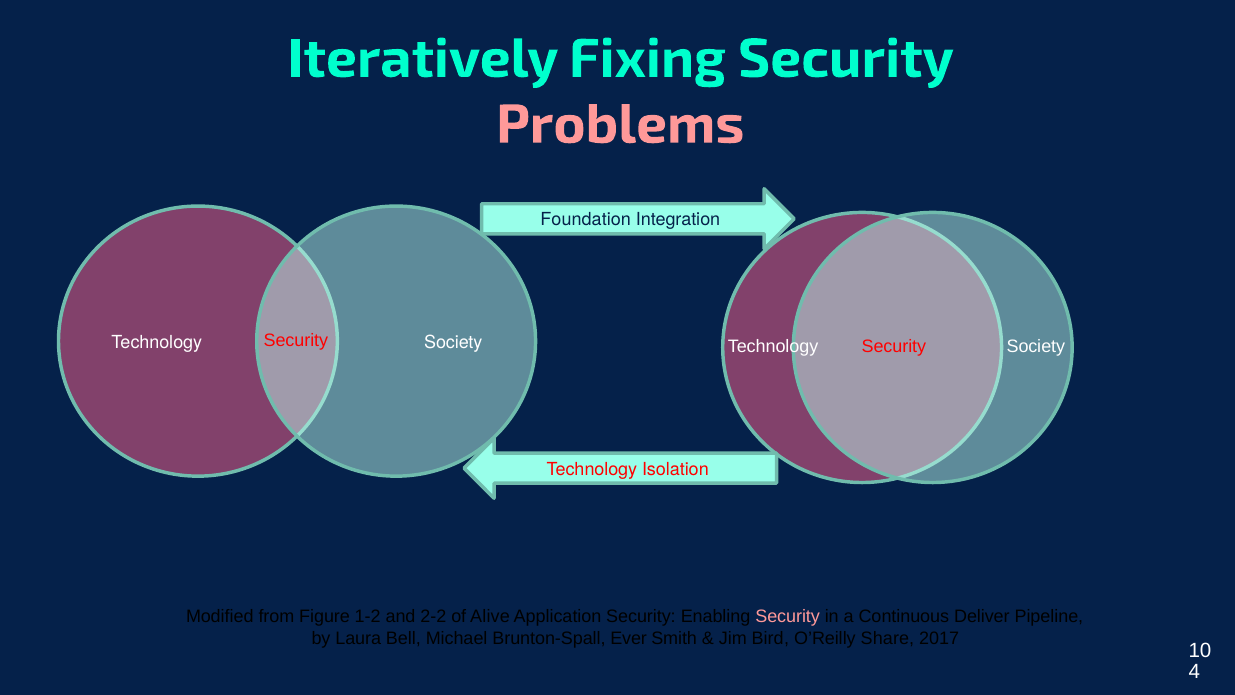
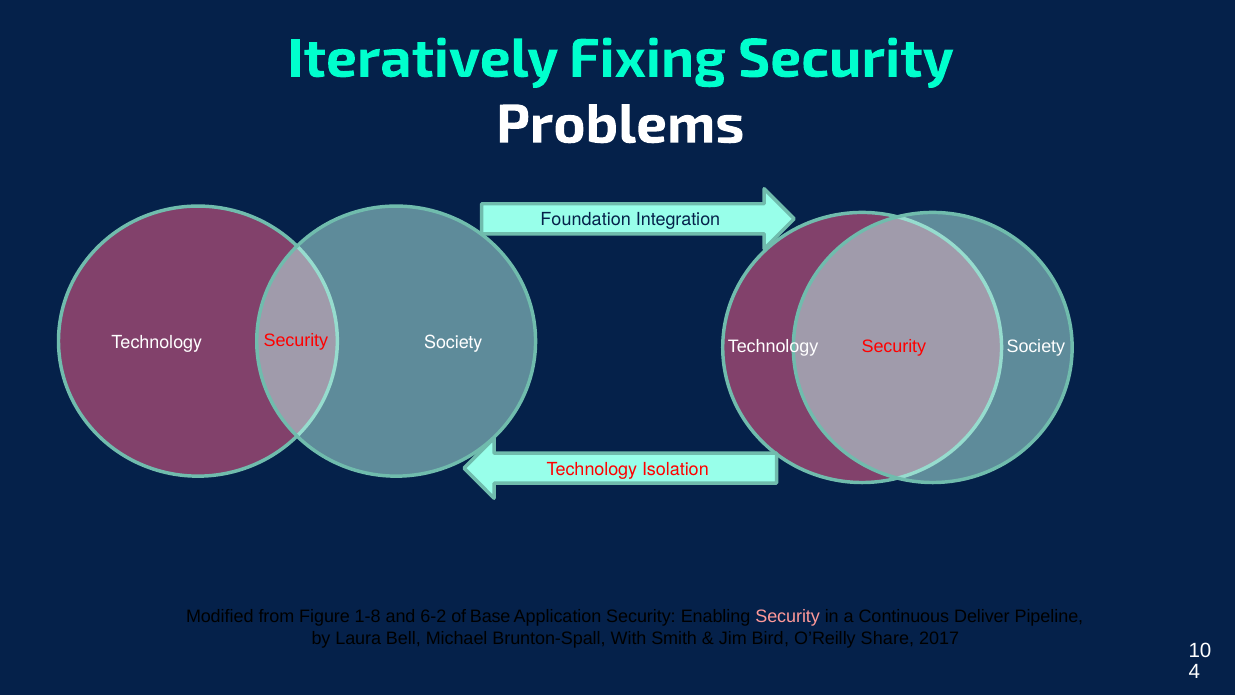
Problems colour: pink -> white (620, 124)
1-2: 1-2 -> 1-8 (368, 617)
2-2: 2-2 -> 6-2 (433, 617)
Alive: Alive -> Base (490, 617)
Ever: Ever -> With (629, 638)
